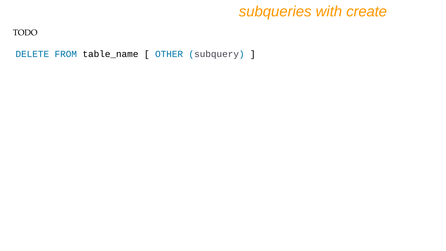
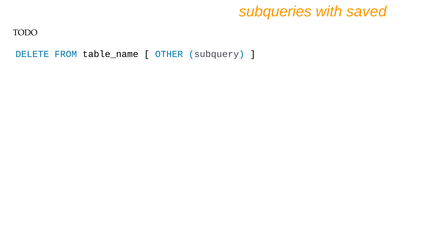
create: create -> saved (366, 12)
